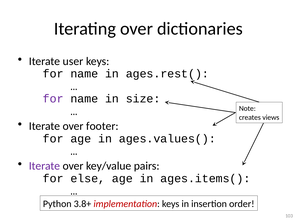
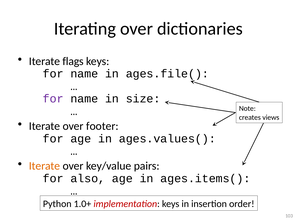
user: user -> flags (73, 61)
ages.rest(: ages.rest( -> ages.file( (167, 74)
Iterate colour: purple -> orange (45, 166)
else: else -> also (88, 178)
3.8+: 3.8+ -> 1.0+ (82, 204)
